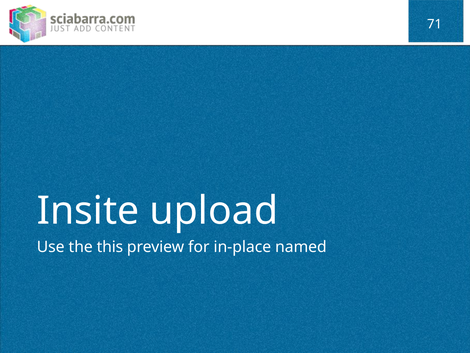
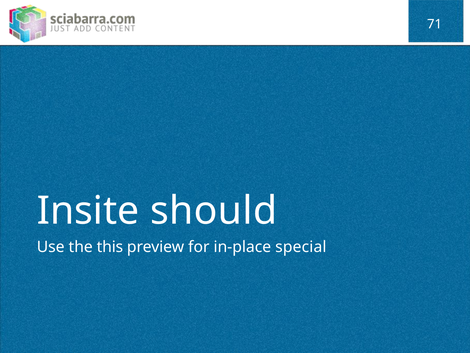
upload: upload -> should (214, 211)
named: named -> special (301, 247)
